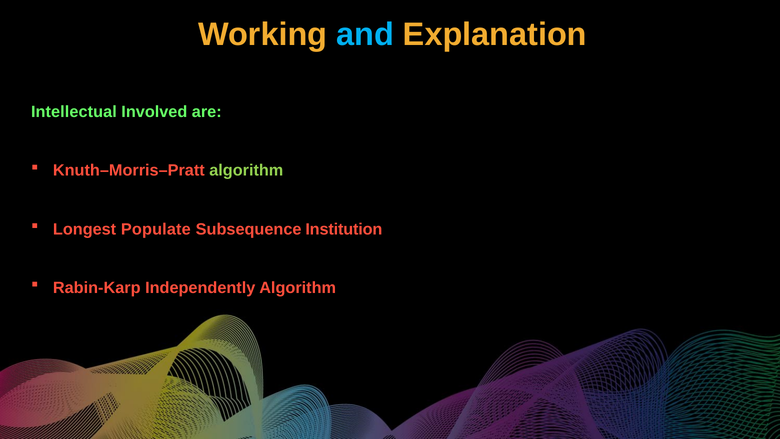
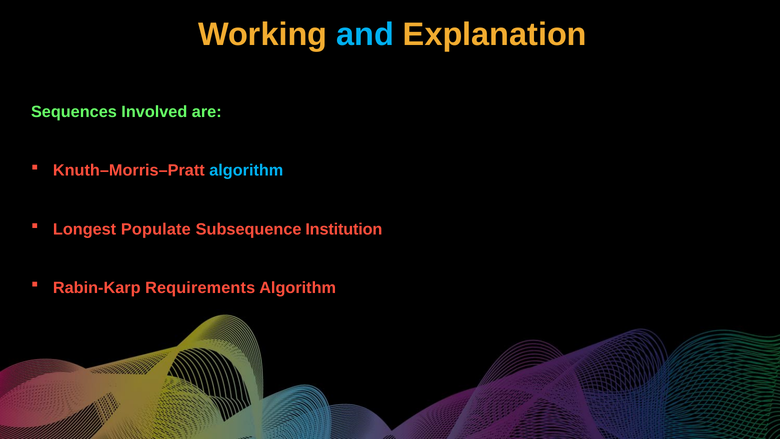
Intellectual: Intellectual -> Sequences (74, 112)
algorithm colour: light green -> light blue (246, 171)
Independently: Independently -> Requirements (200, 288)
